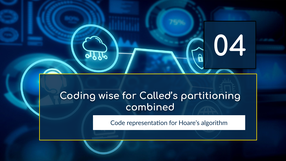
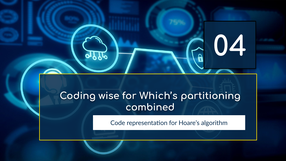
Called’s: Called’s -> Which’s (158, 96)
